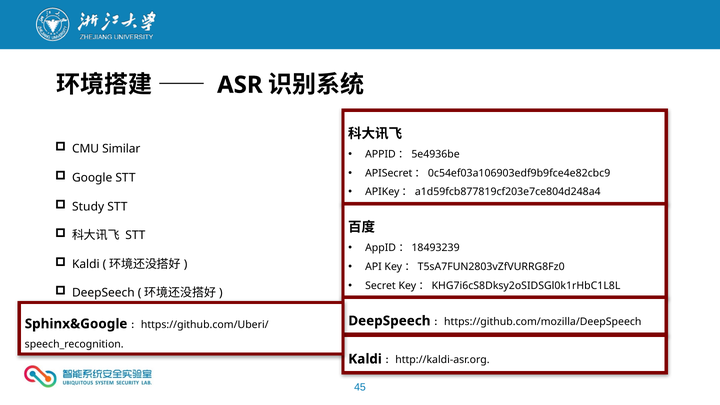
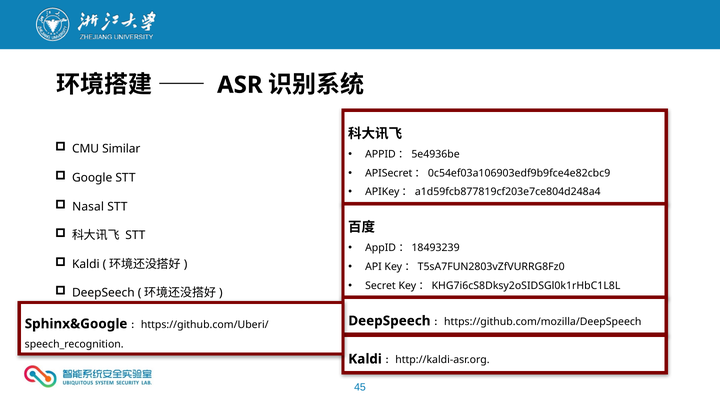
Study: Study -> Nasal (88, 207)
